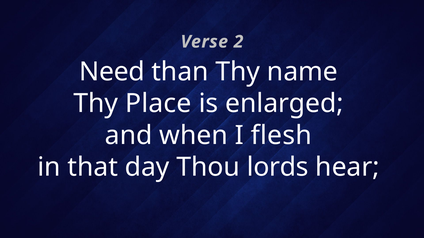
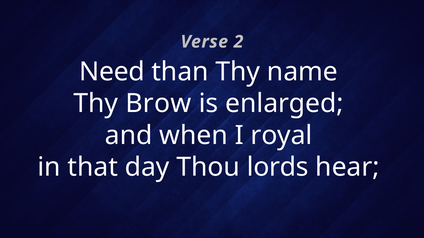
Place: Place -> Brow (158, 104)
flesh: flesh -> royal (281, 136)
